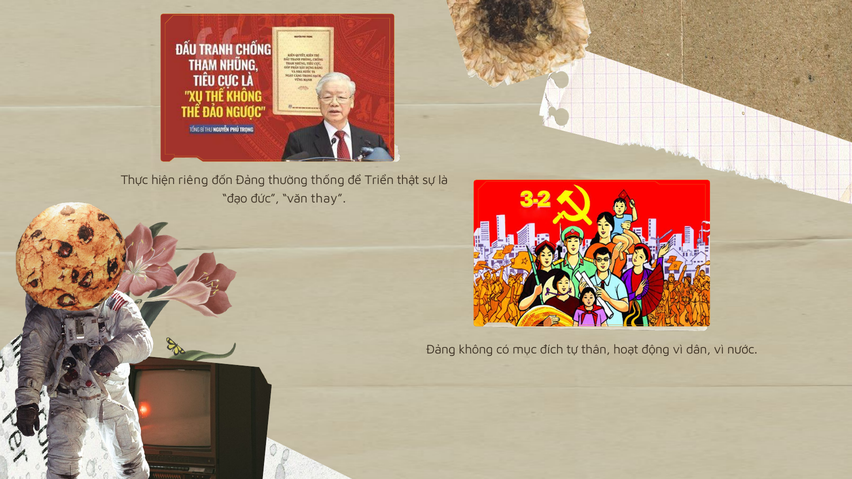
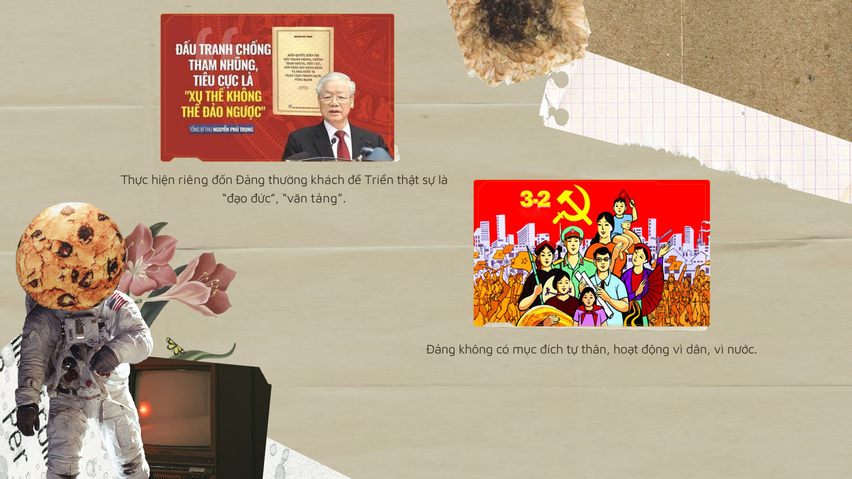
thống: thống -> khách (328, 180)
thay: thay -> tảng (328, 198)
